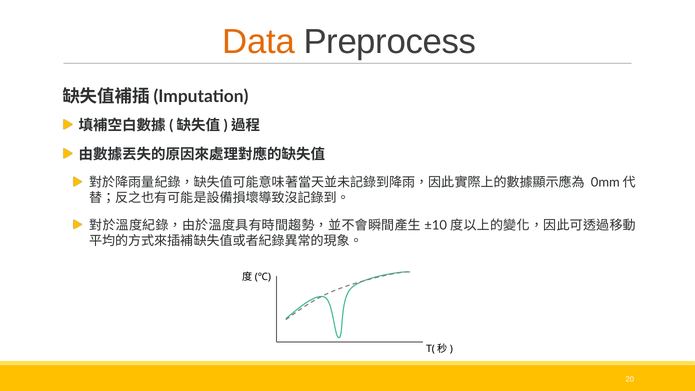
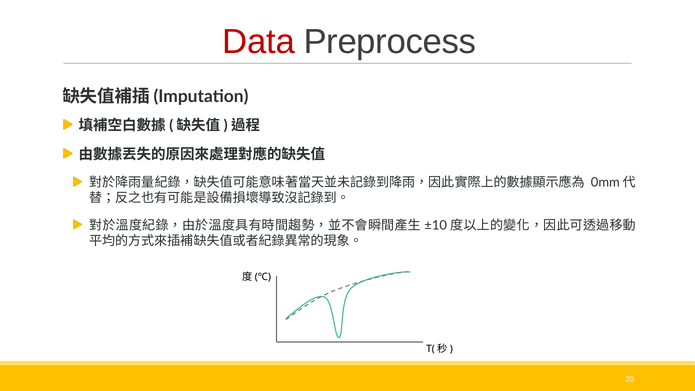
Data colour: orange -> red (259, 42)
